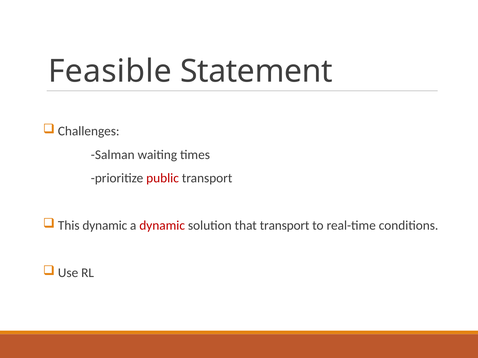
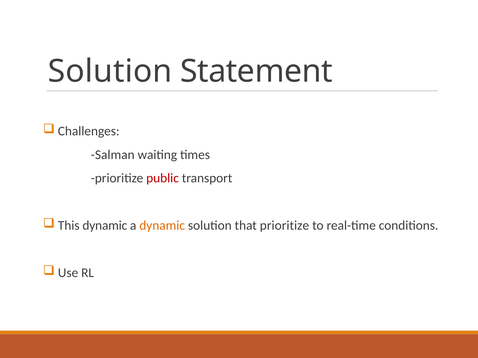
Feasible: Feasible -> Solution (110, 71)
dynamic colour: red -> orange (162, 226)
that transport: transport -> prioritize (284, 226)
